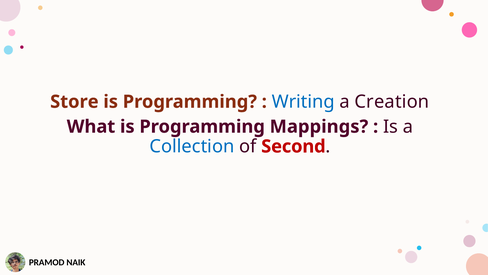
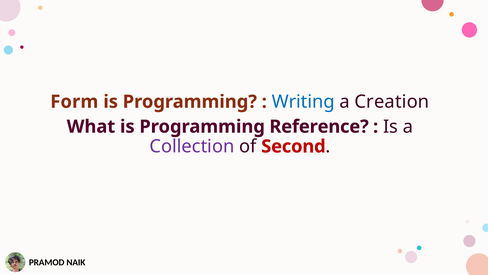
Store: Store -> Form (74, 102)
Mappings: Mappings -> Reference (319, 126)
Collection colour: blue -> purple (192, 146)
